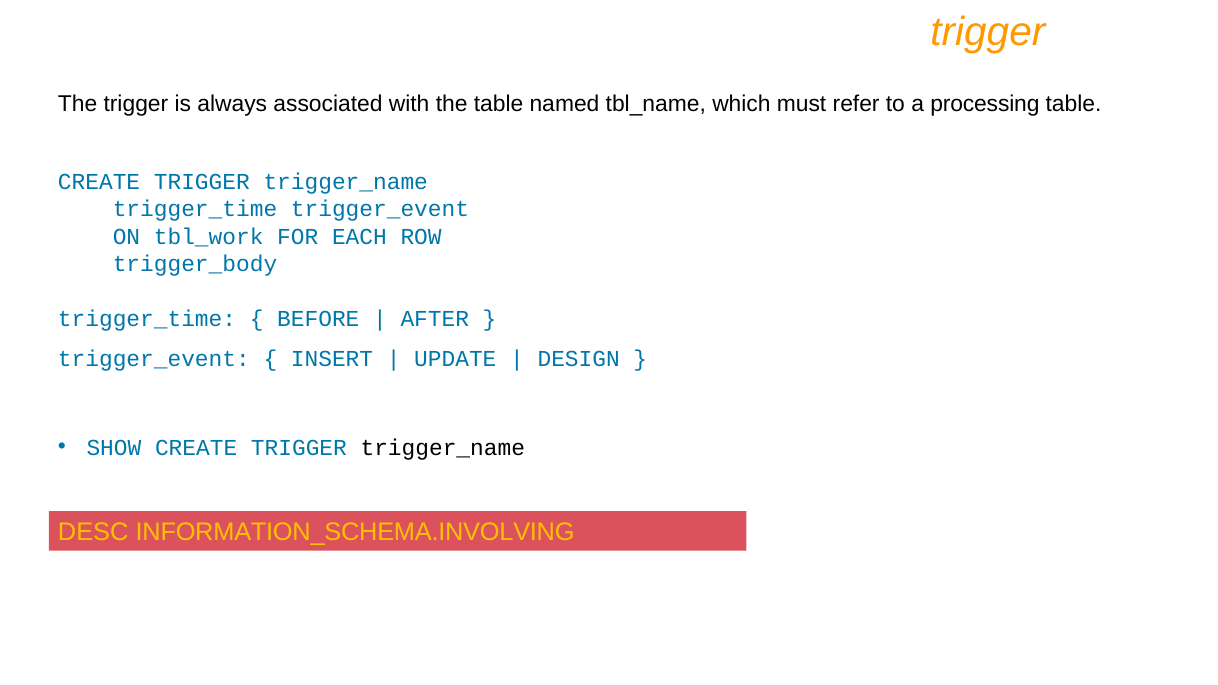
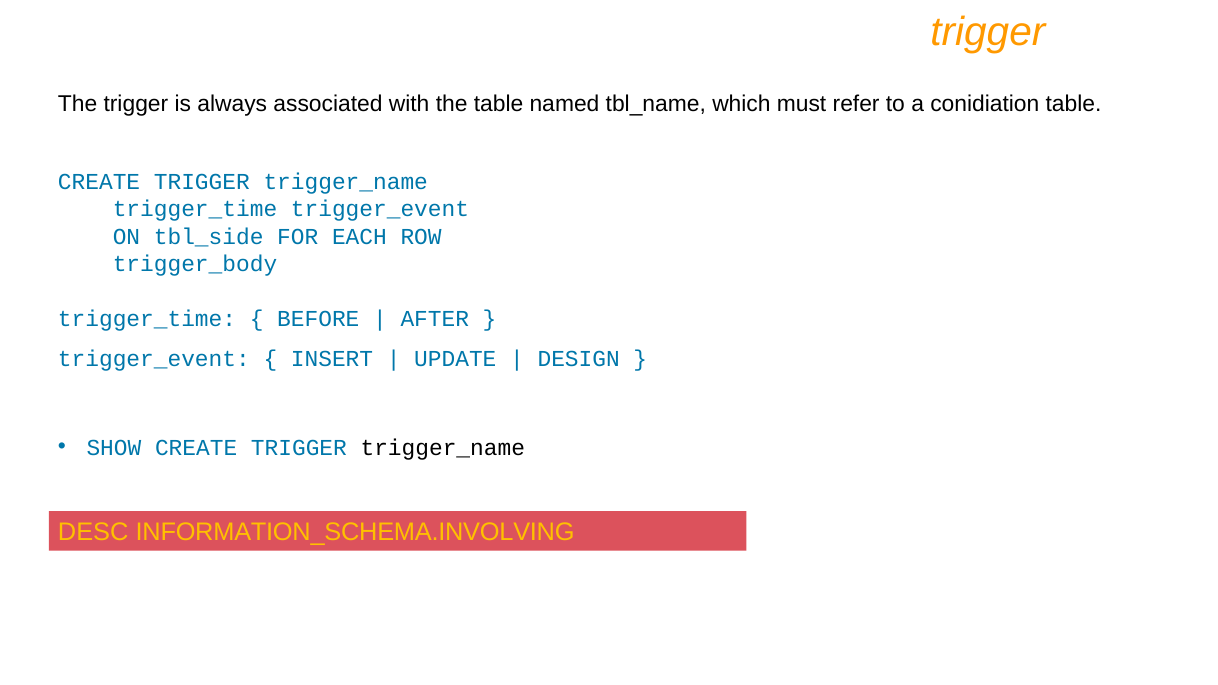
processing: processing -> conidiation (985, 103)
tbl_work: tbl_work -> tbl_side (209, 237)
